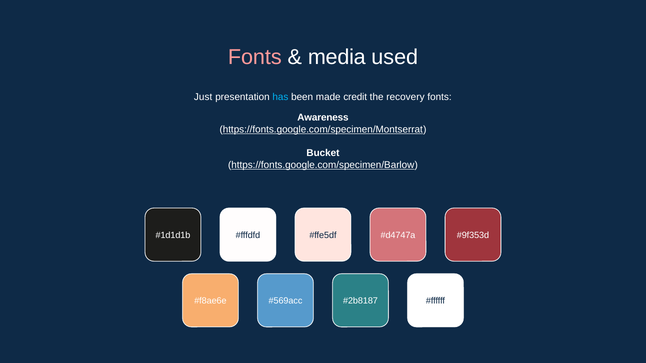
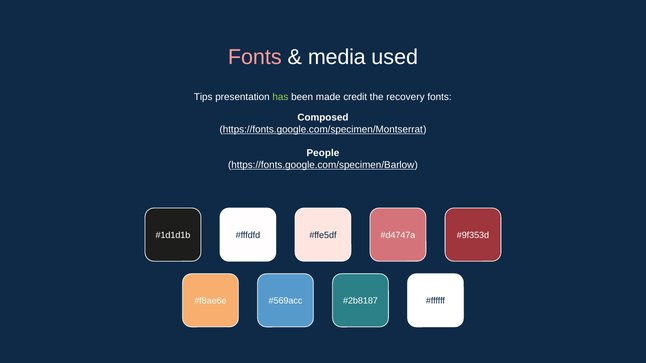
Just: Just -> Tips (203, 97)
has colour: light blue -> light green (280, 97)
Awareness: Awareness -> Composed (323, 118)
Bucket: Bucket -> People (323, 153)
